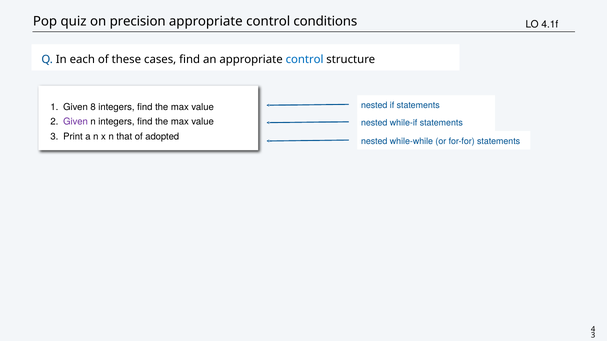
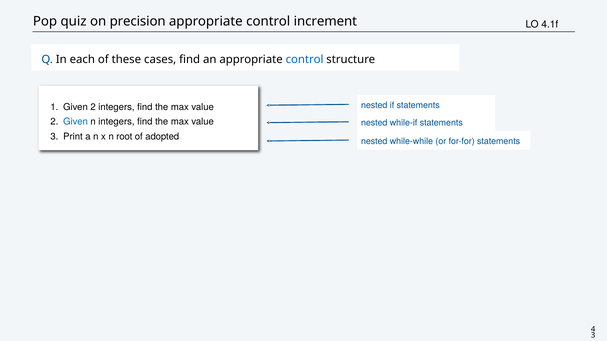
conditions: conditions -> increment (325, 22)
Given 8: 8 -> 2 (93, 107)
Given colour: purple -> blue (76, 122)
that: that -> root (124, 137)
